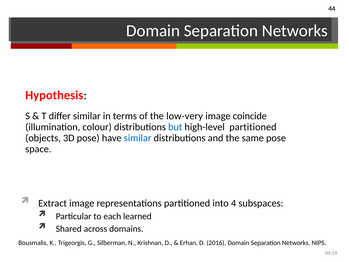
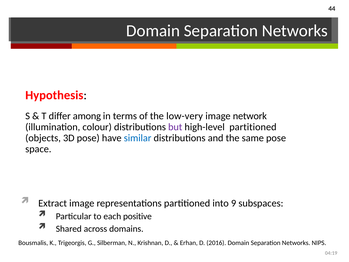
differ similar: similar -> among (87, 116)
coincide: coincide -> network (250, 116)
but colour: blue -> purple (175, 127)
4: 4 -> 9 (234, 203)
learned: learned -> positive (137, 216)
